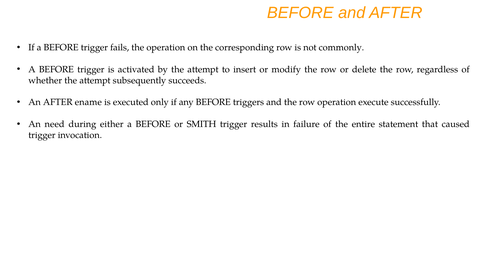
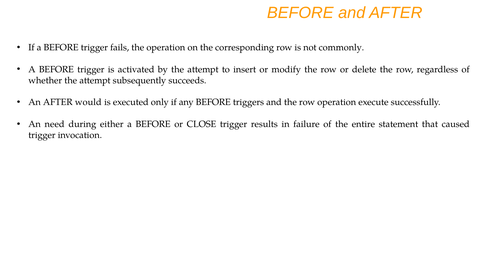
ename: ename -> would (88, 102)
SMITH: SMITH -> CLOSE (201, 124)
